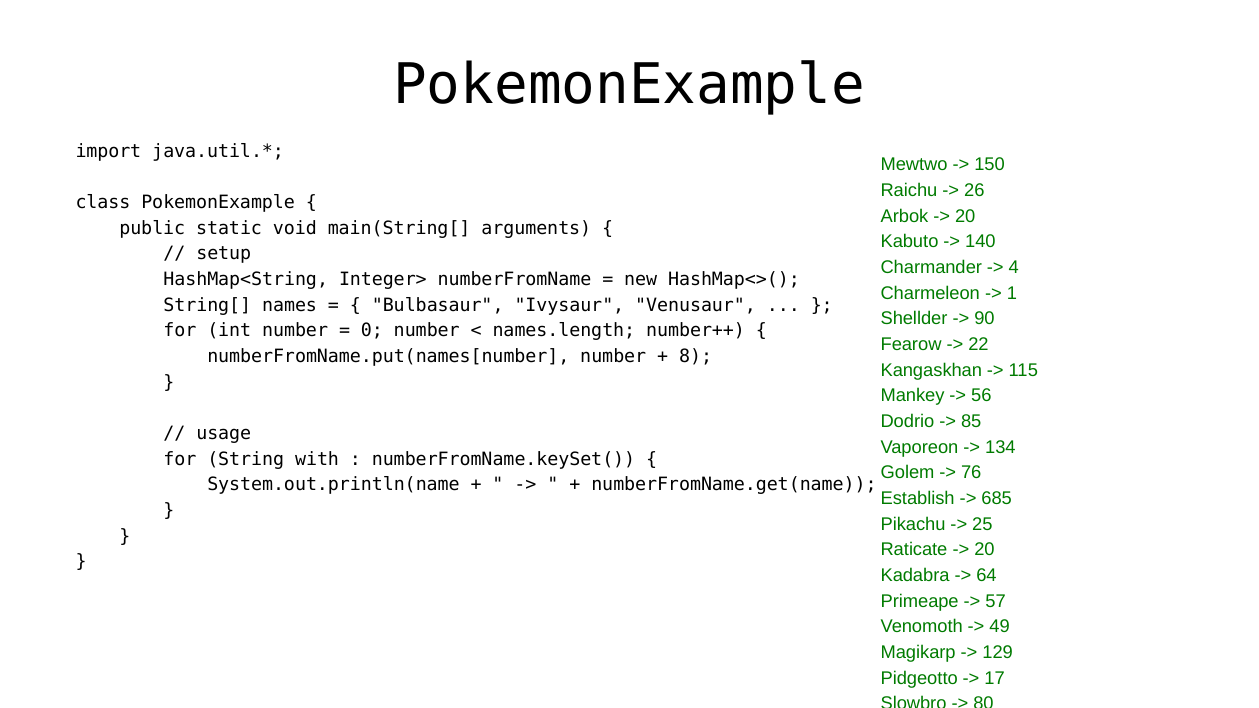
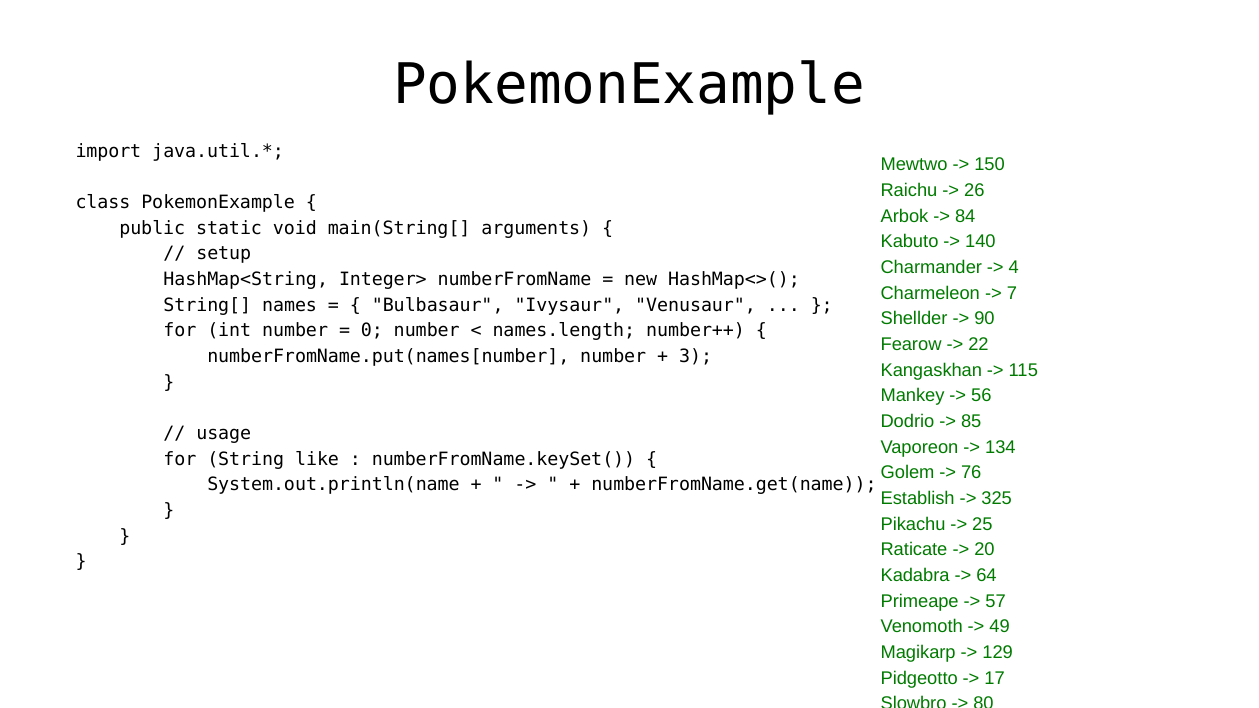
20: 20 -> 84 (965, 216)
1: 1 -> 7 (1012, 293)
8: 8 -> 3 (696, 357)
with: with -> like (317, 459)
685: 685 -> 325 (997, 499)
